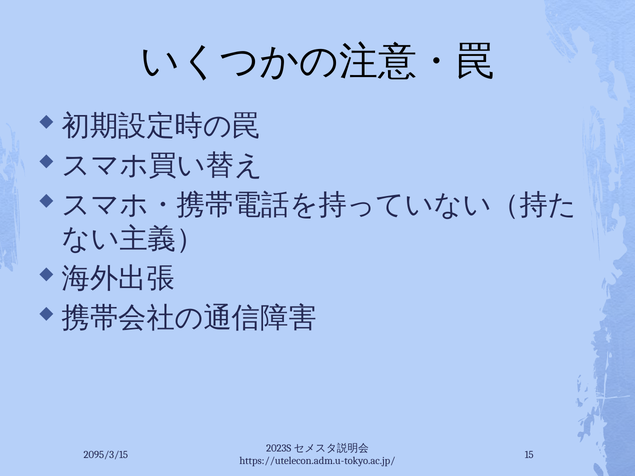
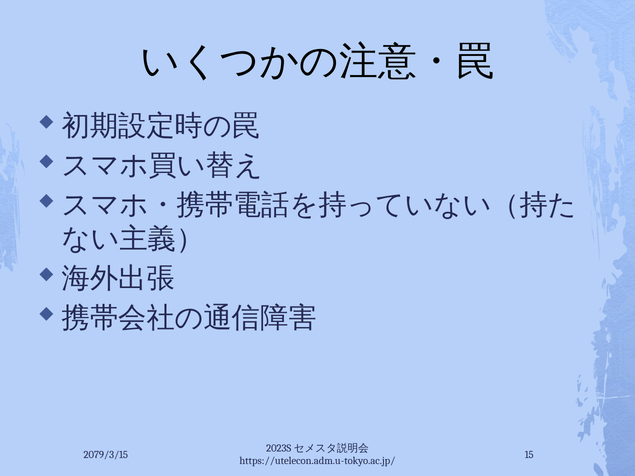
2095/3/15: 2095/3/15 -> 2079/3/15 (106, 455)
